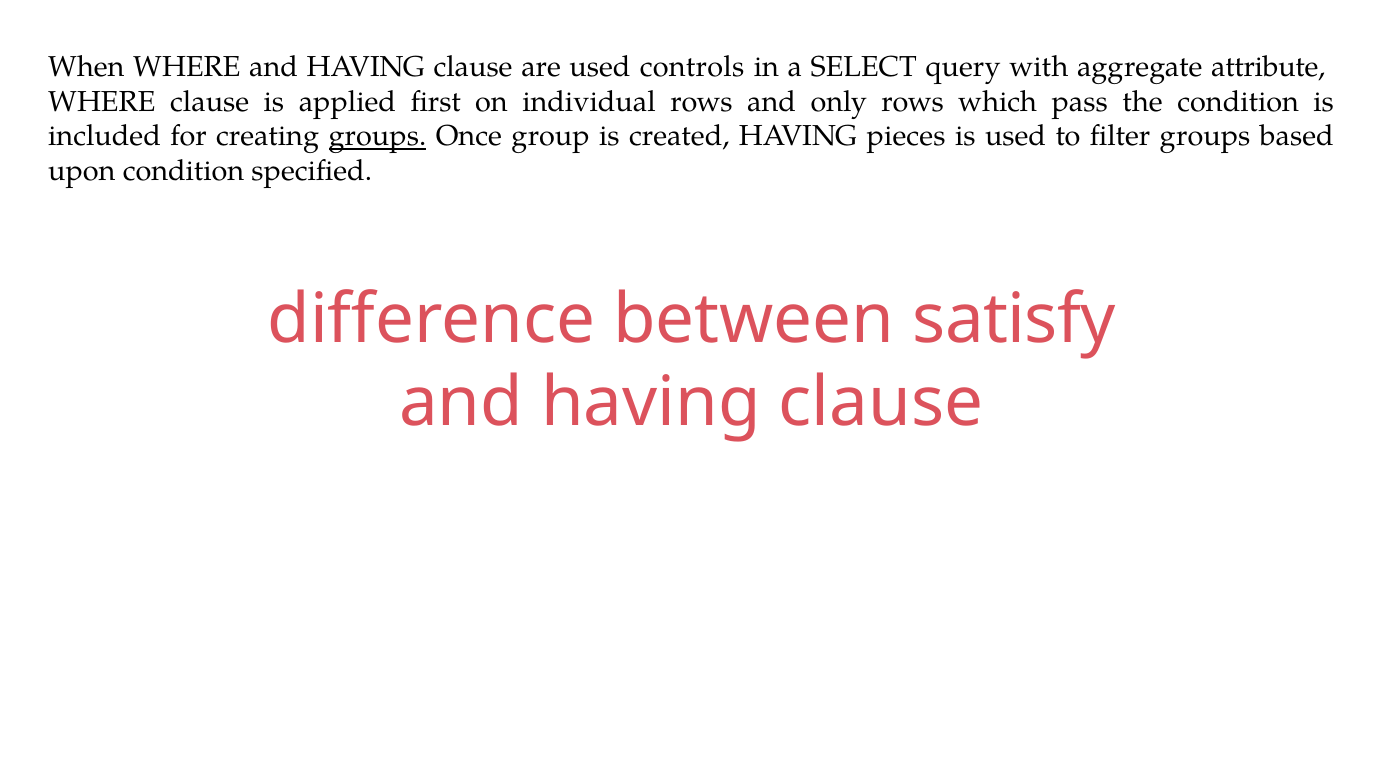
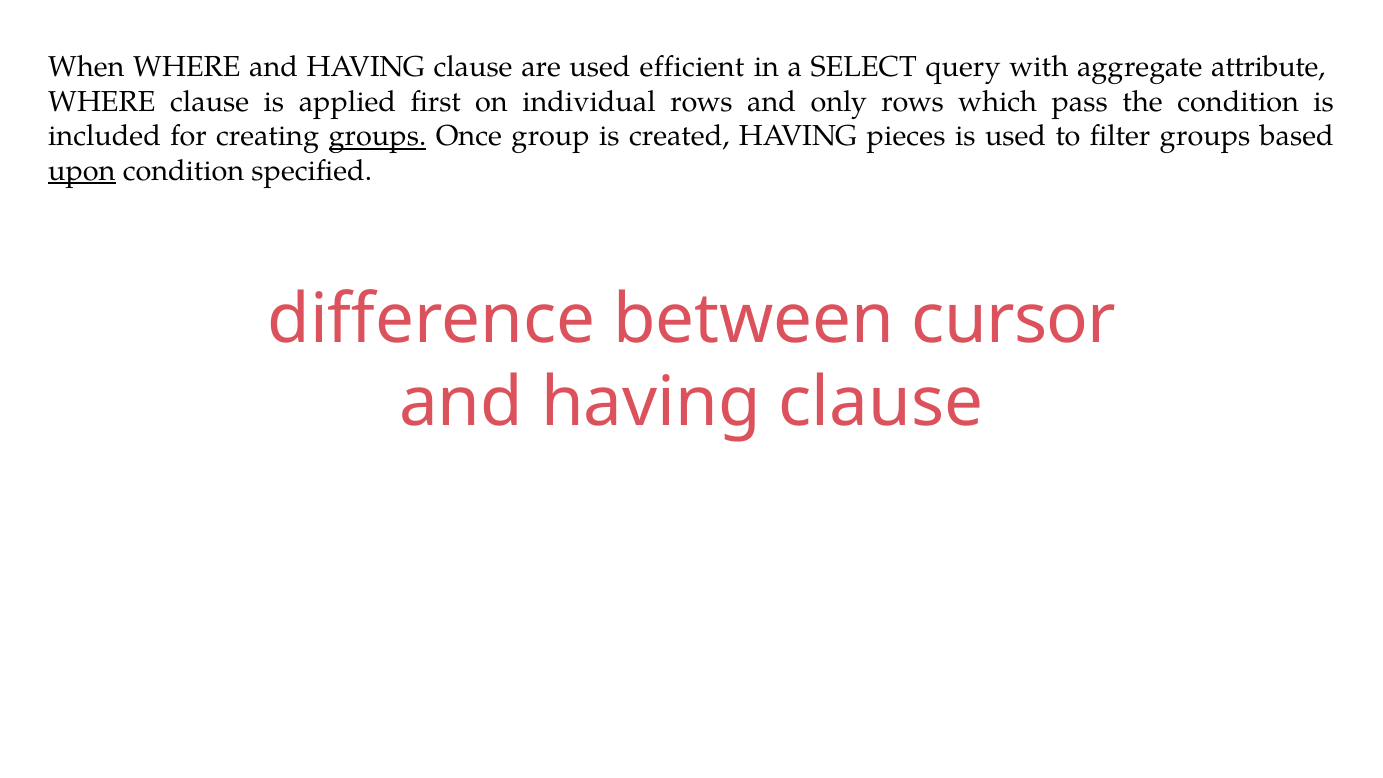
controls: controls -> efficient (692, 67)
upon underline: none -> present (82, 171)
satisfy: satisfy -> cursor (1014, 319)
